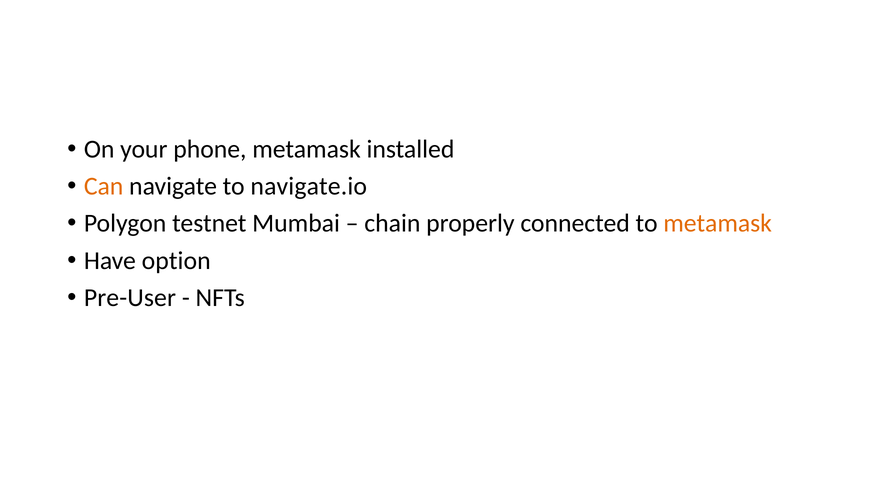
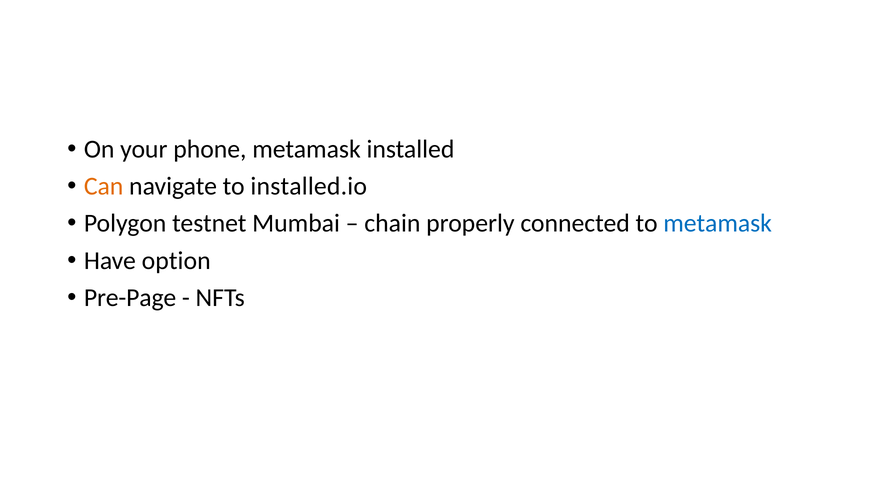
navigate.io: navigate.io -> installed.io (309, 186)
metamask colour: orange -> blue (718, 223)
Pre-User: Pre-User -> Pre-Page (130, 297)
